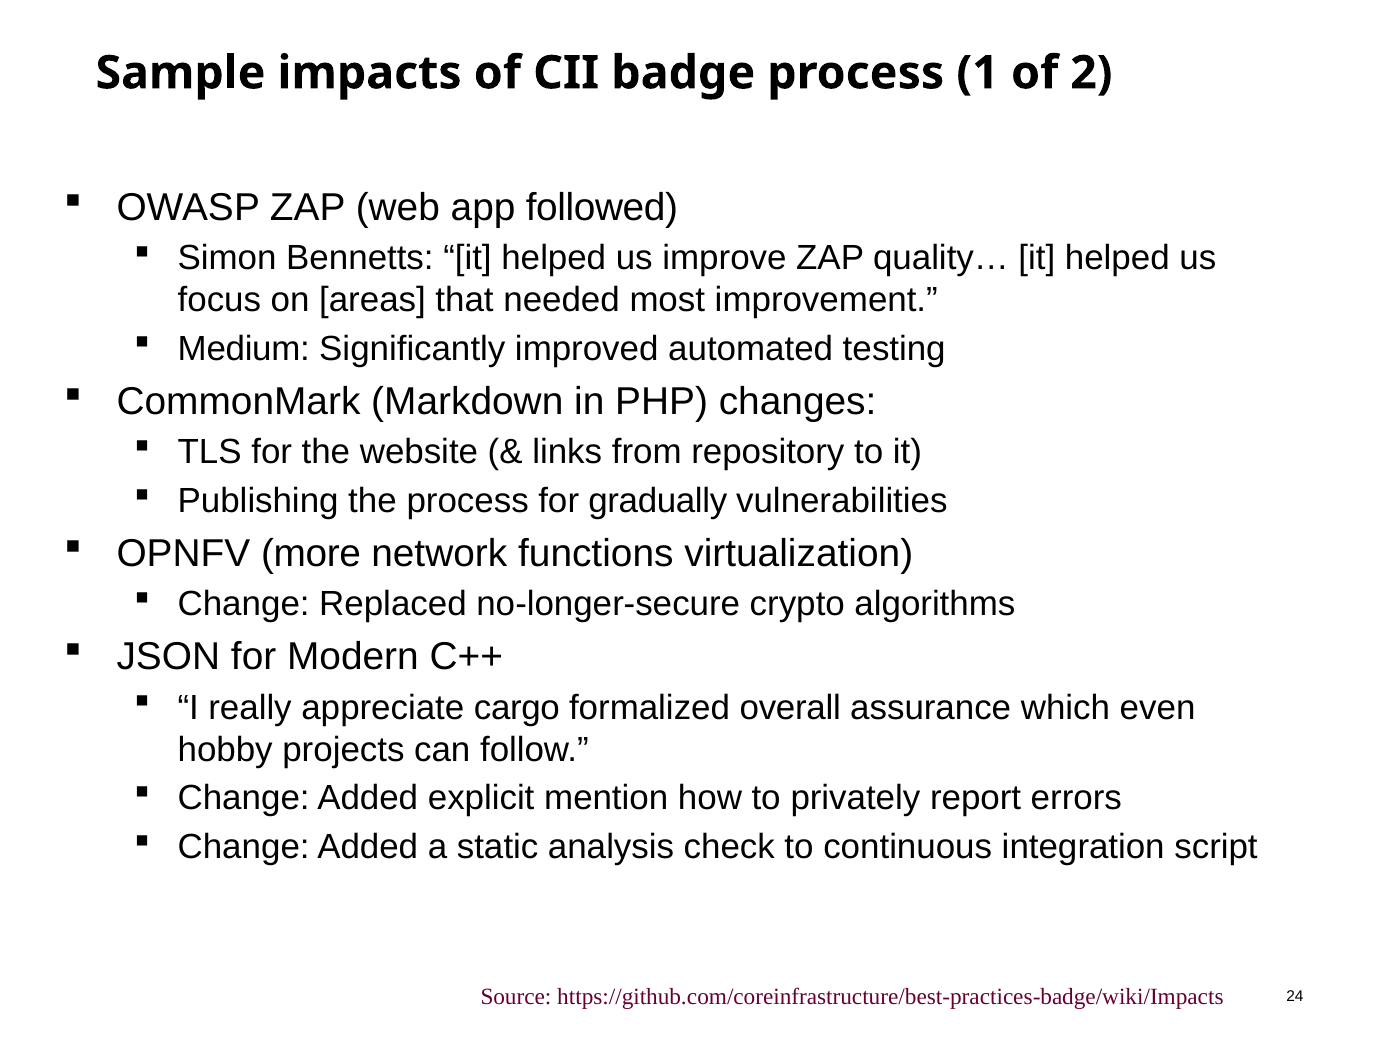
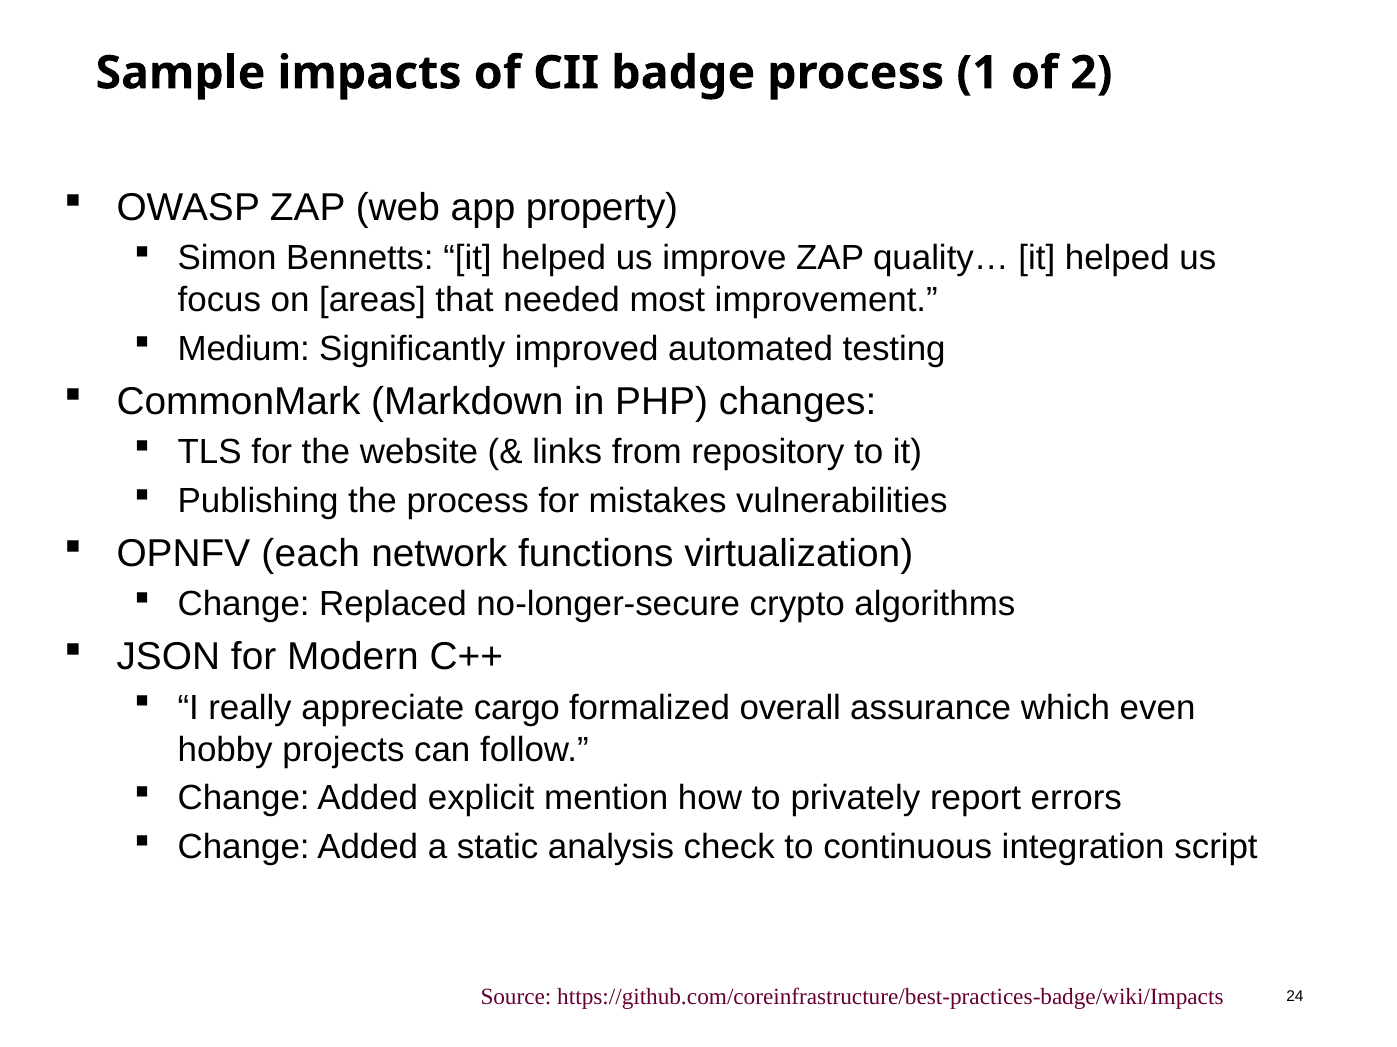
followed: followed -> property (602, 208)
gradually: gradually -> mistakes (658, 502)
more: more -> each (311, 554)
